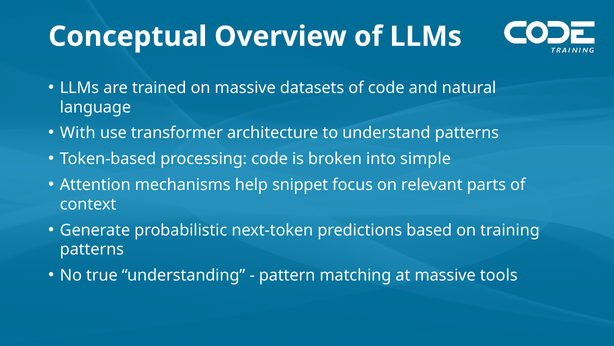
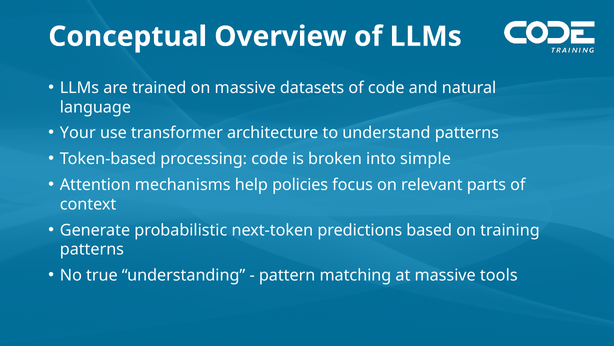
With: With -> Your (78, 133)
snippet: snippet -> policies (300, 184)
